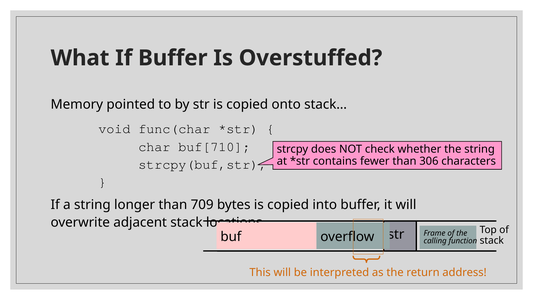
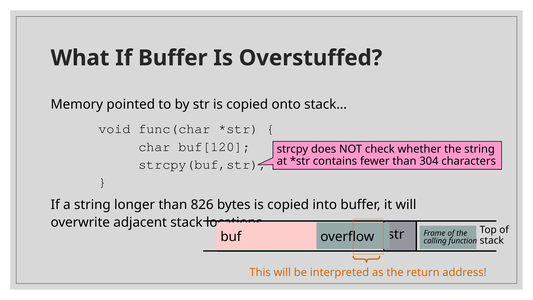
buf[710: buf[710 -> buf[120 (215, 147)
306: 306 -> 304 (429, 161)
709: 709 -> 826 (202, 205)
